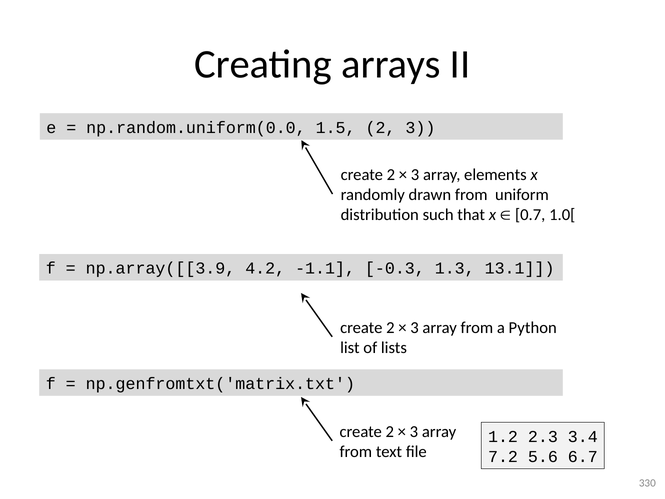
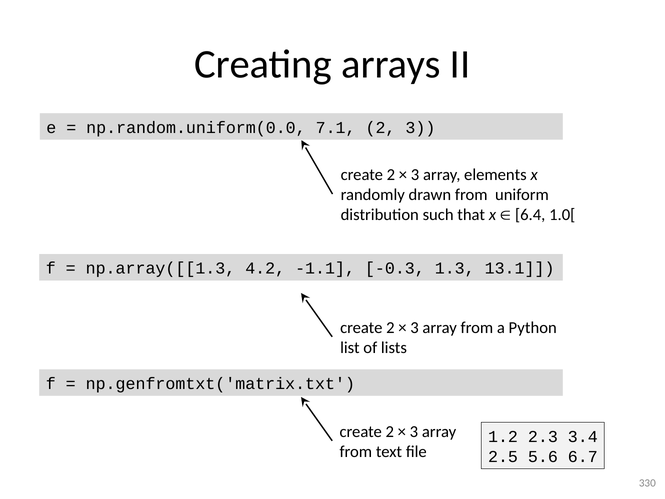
1.5: 1.5 -> 7.1 (336, 128)
0.7: 0.7 -> 6.4 (530, 215)
np.array([[3.9: np.array([[3.9 -> np.array([[1.3 (160, 268)
7.2: 7.2 -> 2.5 (503, 457)
